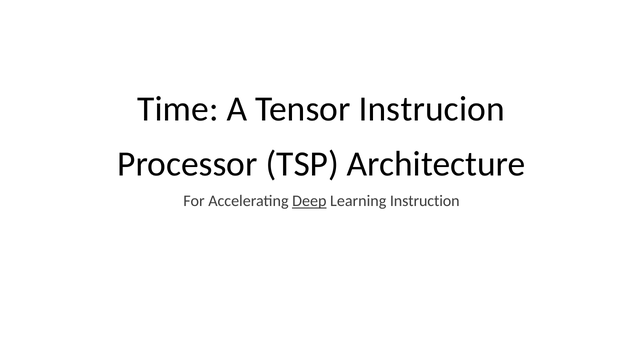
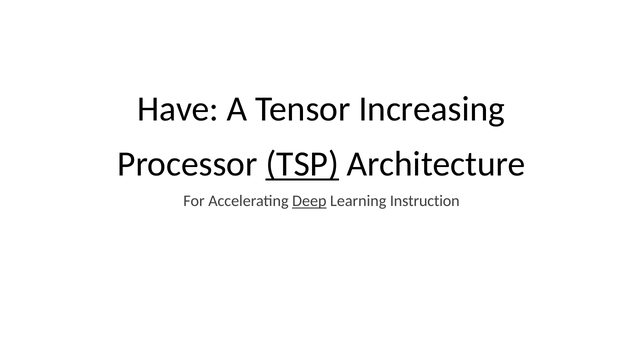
Time: Time -> Have (178, 109)
Instrucion: Instrucion -> Increasing (432, 109)
TSP underline: none -> present (302, 164)
